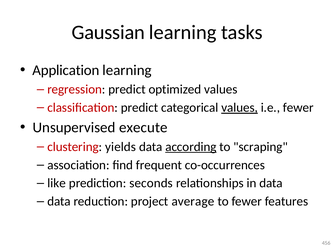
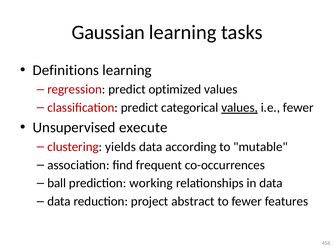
Application: Application -> Definitions (66, 70)
according underline: present -> none (191, 147)
scraping: scraping -> mutable (261, 147)
like: like -> ball (57, 183)
seconds: seconds -> working (151, 183)
average: average -> abstract (193, 202)
